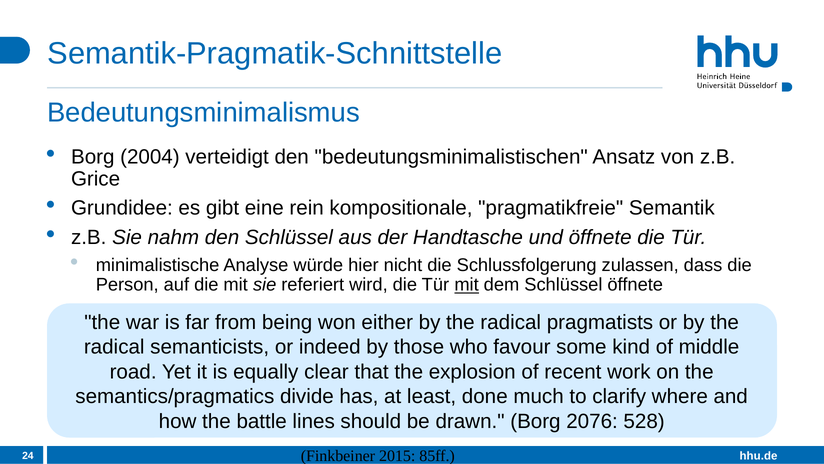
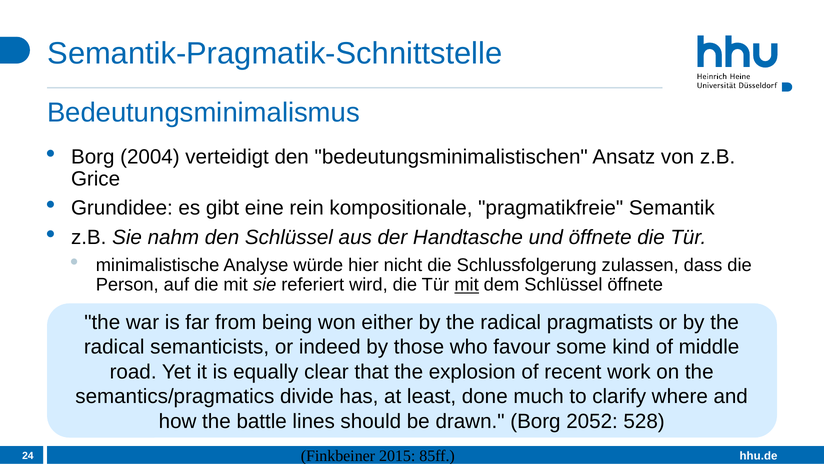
2076: 2076 -> 2052 (592, 421)
